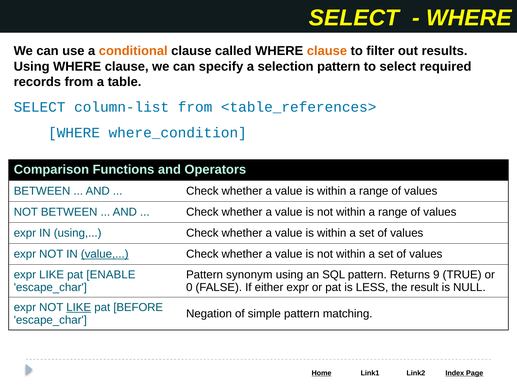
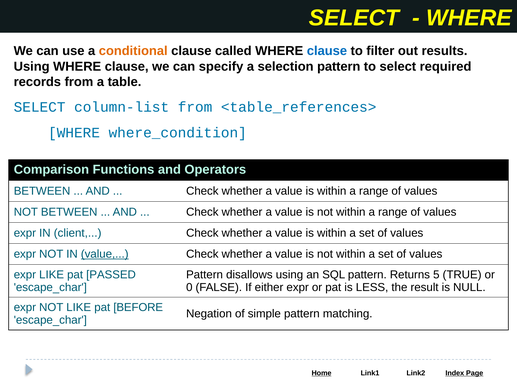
clause colour: orange -> blue (327, 51)
IN using: using -> client (78, 233)
ENABLE: ENABLE -> PASSED (111, 274)
synonym: synonym -> disallows (249, 274)
9: 9 -> 5 (436, 274)
LIKE underline: present -> none (79, 307)
